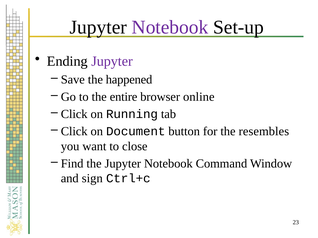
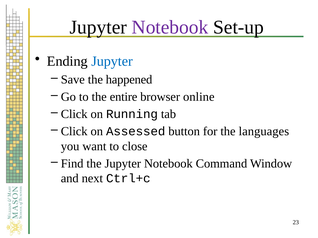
Jupyter colour: purple -> blue (112, 61)
Document: Document -> Assessed (136, 132)
resembles: resembles -> languages (264, 132)
sign: sign -> next (92, 179)
